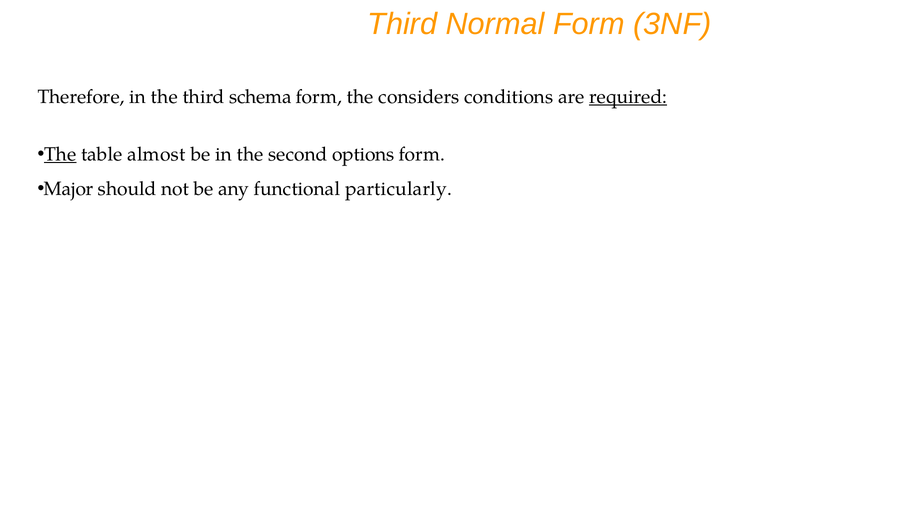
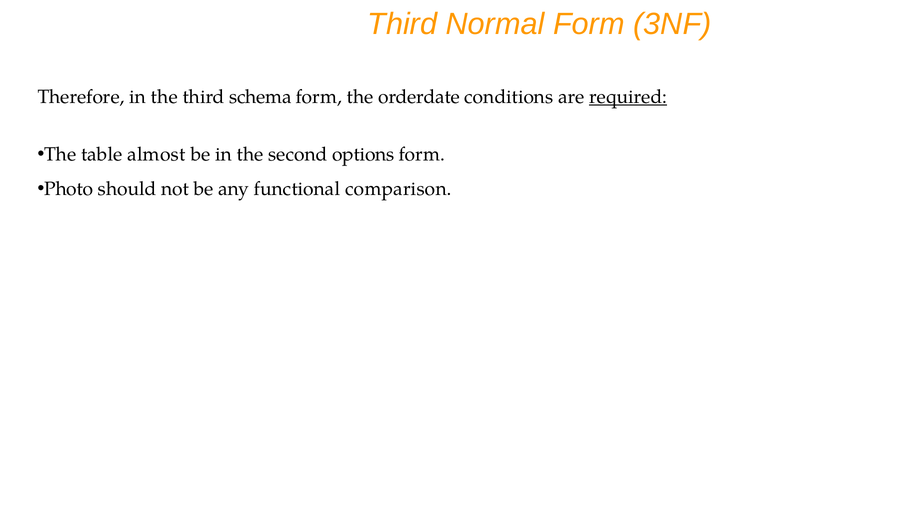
considers: considers -> orderdate (419, 97)
The underline: present -> none (60, 154)
Major: Major -> Photo (69, 189)
particularly: particularly -> comparison (398, 189)
